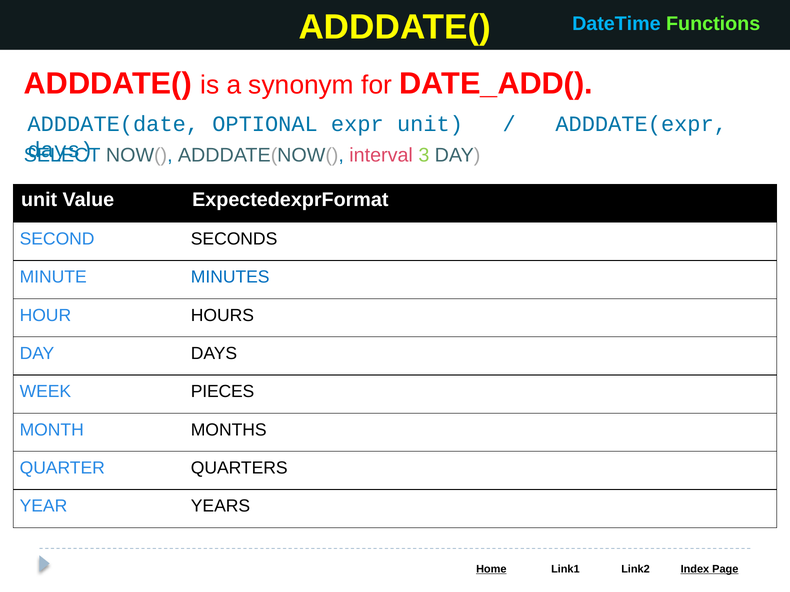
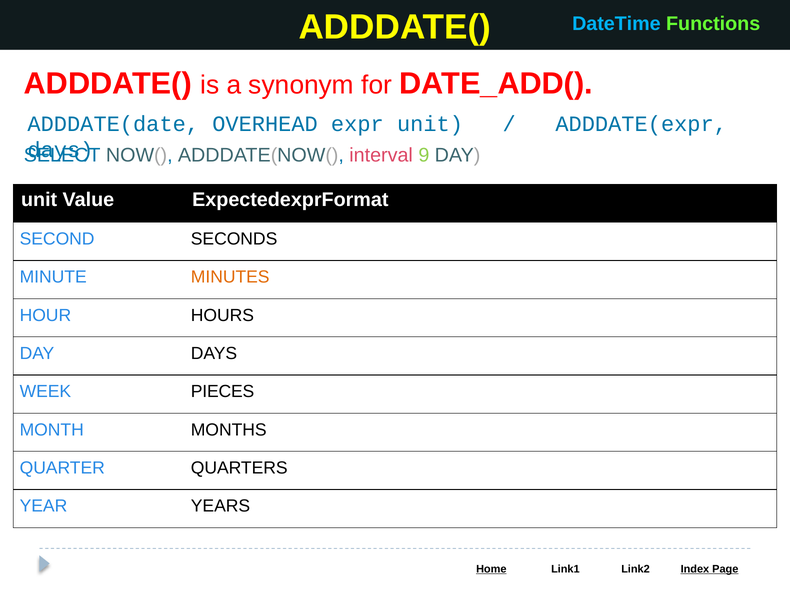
OPTIONAL: OPTIONAL -> OVERHEAD (265, 124)
3: 3 -> 9 (424, 155)
MINUTES colour: blue -> orange (230, 277)
